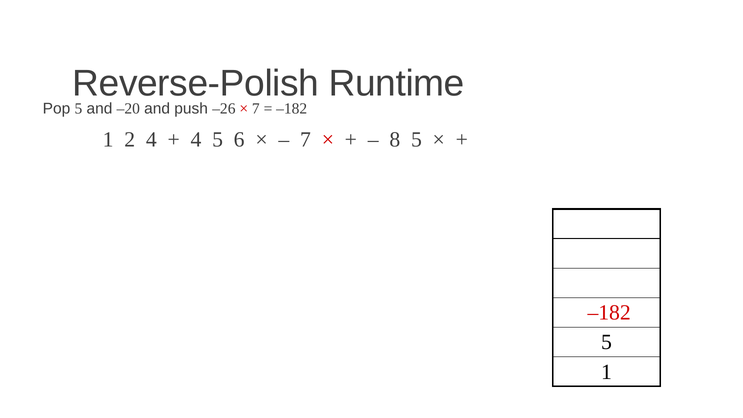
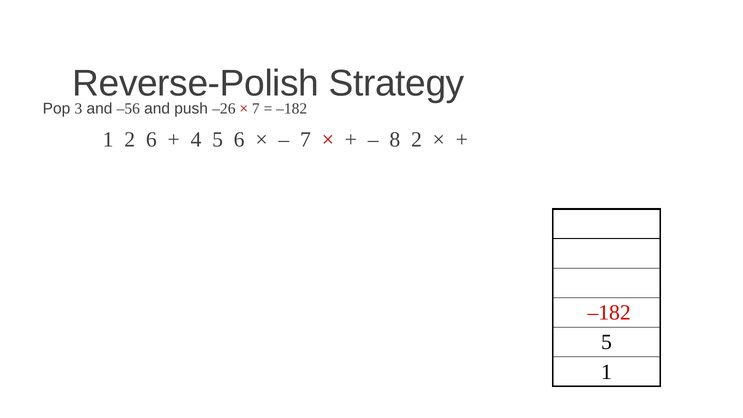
Runtime: Runtime -> Strategy (397, 83)
Pop 5: 5 -> 3 (78, 108)
–20: –20 -> –56 (128, 108)
2 4: 4 -> 6 (151, 139)
8 5: 5 -> 2 (416, 139)
